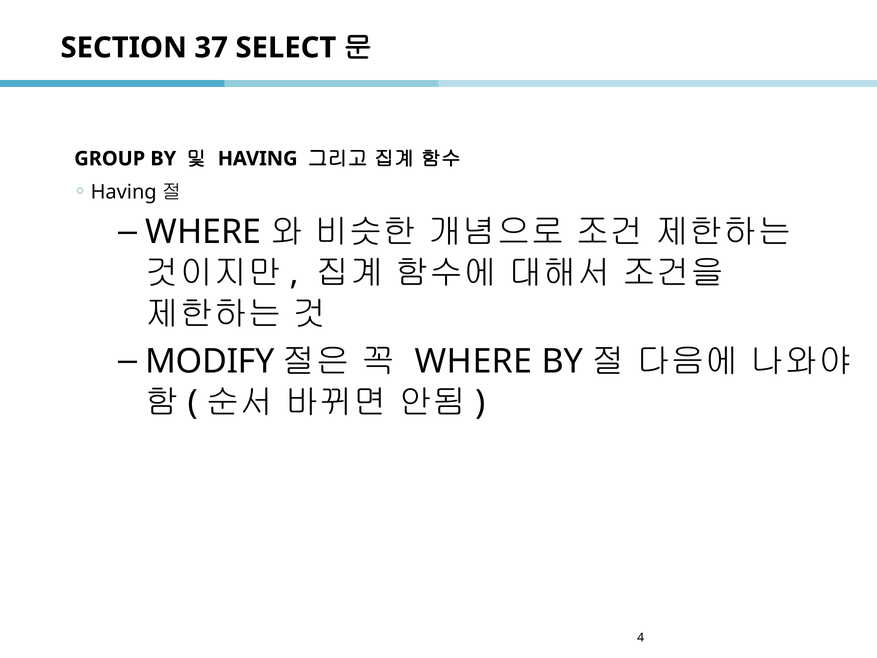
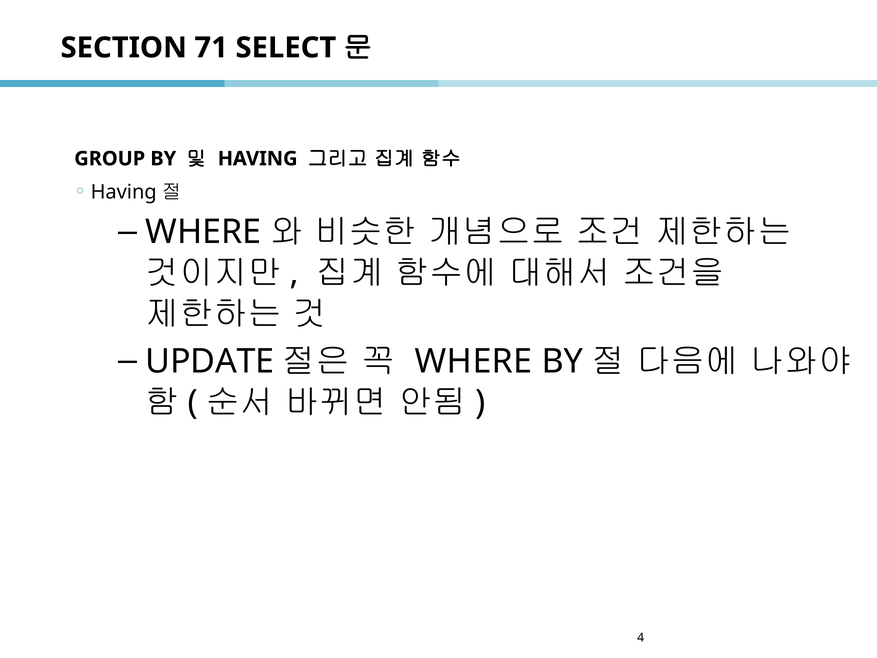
37: 37 -> 71 (211, 48)
MODIFY: MODIFY -> UPDATE (210, 361)
